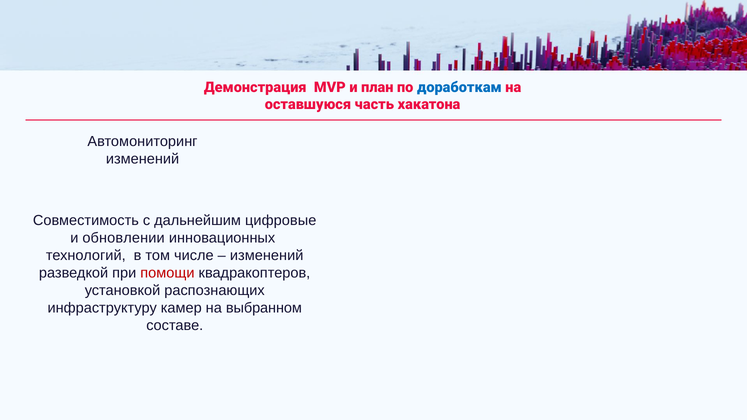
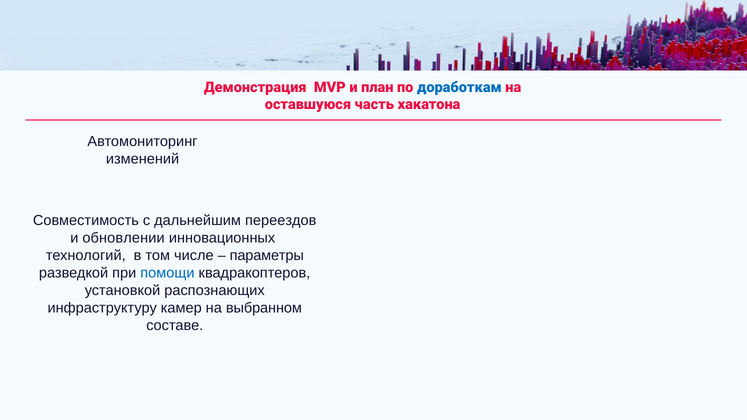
цифровые: цифровые -> переездов (281, 221)
изменений: изменений -> параметры (267, 256)
помощи colour: red -> blue (167, 273)
